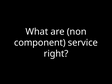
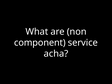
right: right -> acha (56, 54)
